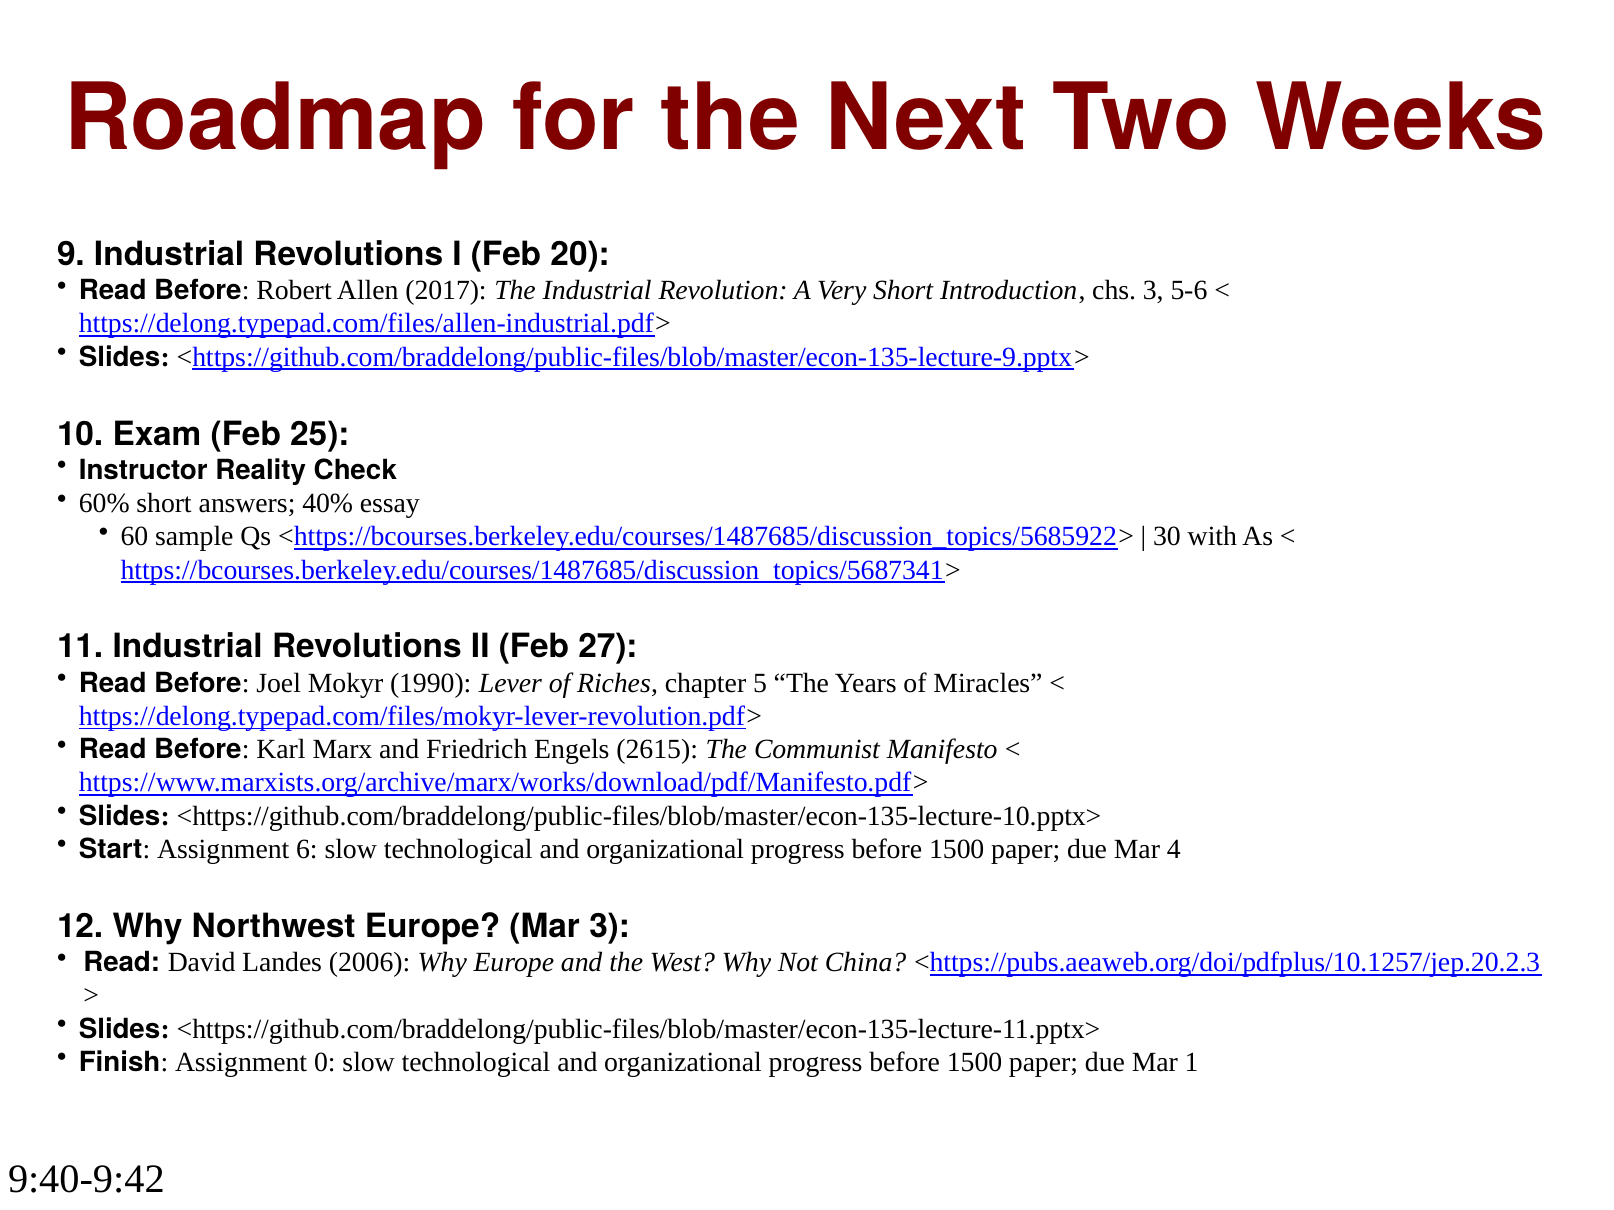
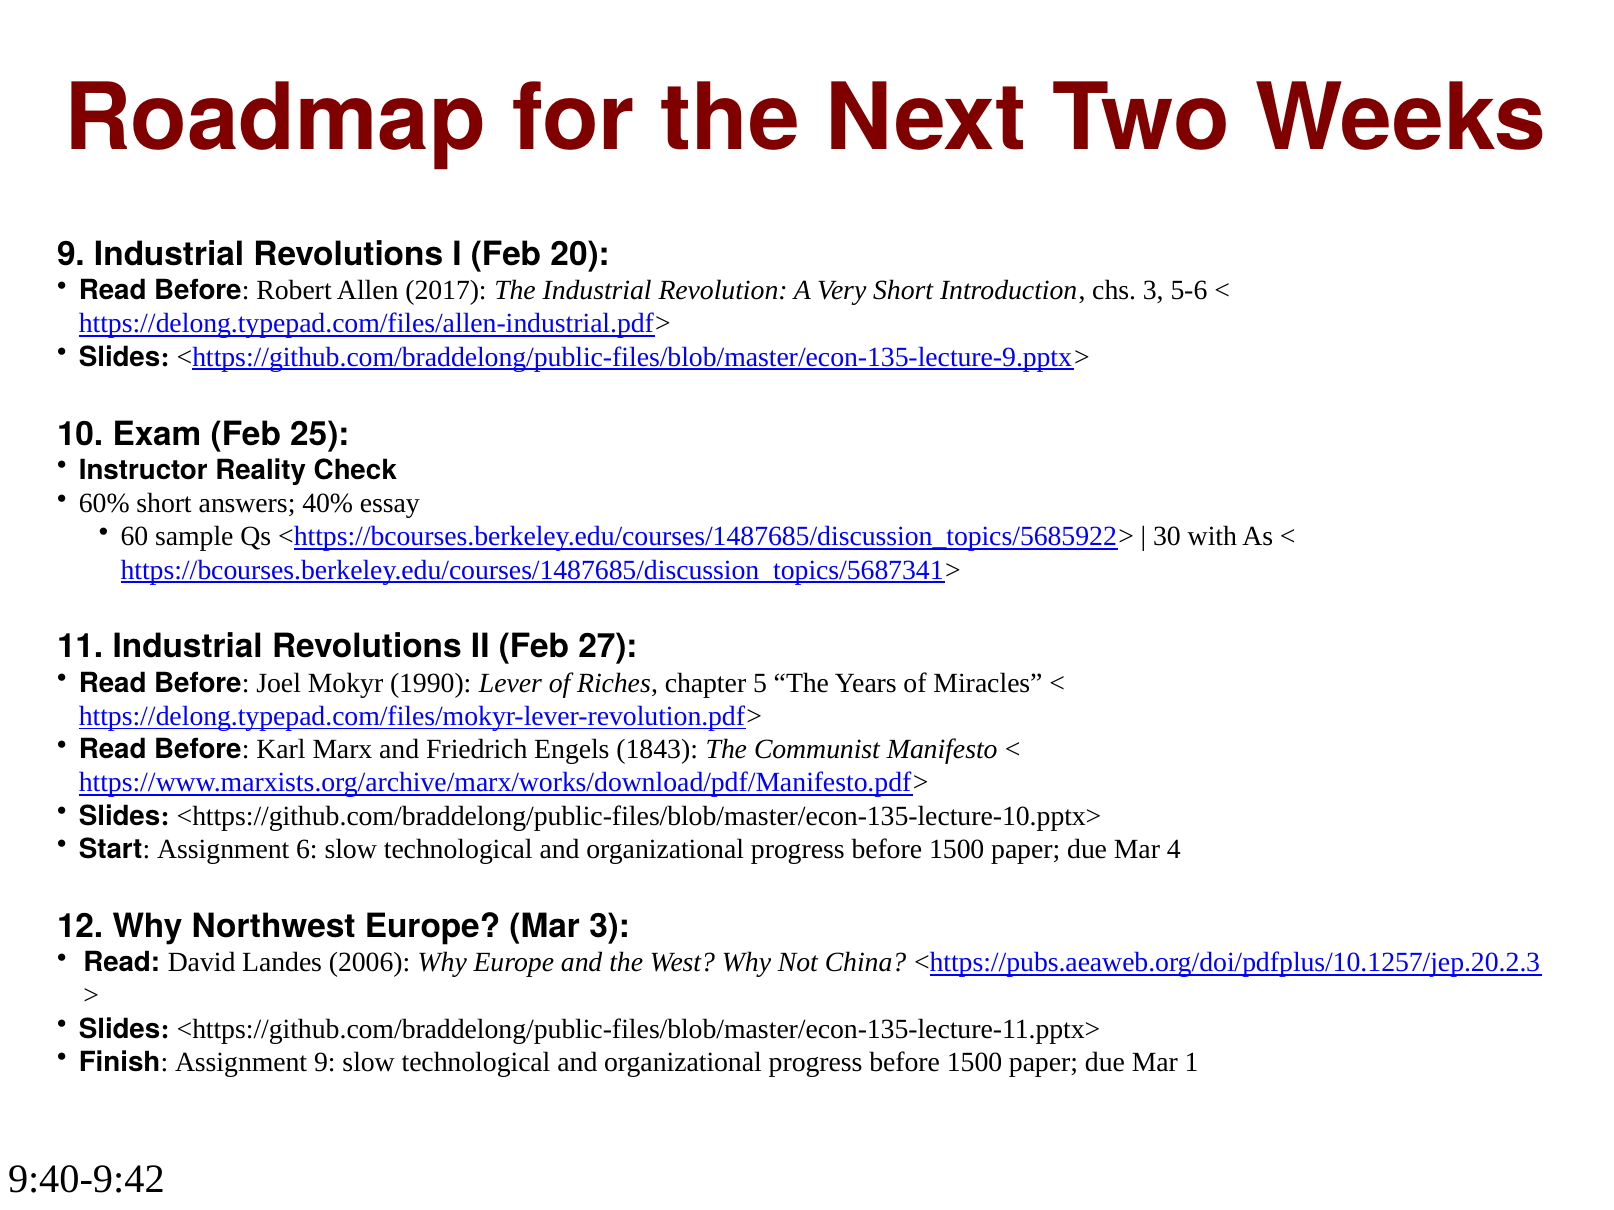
2615: 2615 -> 1843 (657, 750)
Assignment 0: 0 -> 9 (325, 1063)
